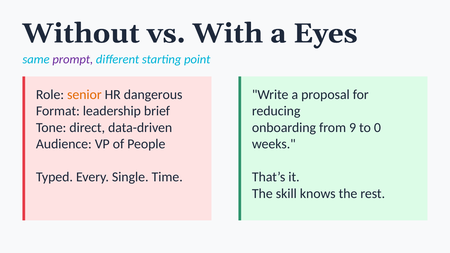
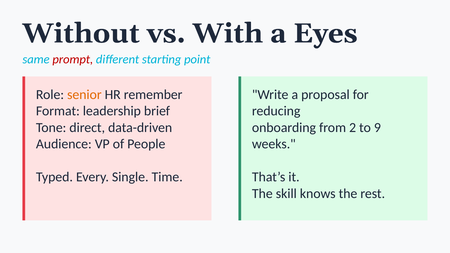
prompt colour: purple -> red (73, 59)
dangerous: dangerous -> remember (153, 95)
9: 9 -> 2 (353, 128)
0: 0 -> 9 (377, 128)
